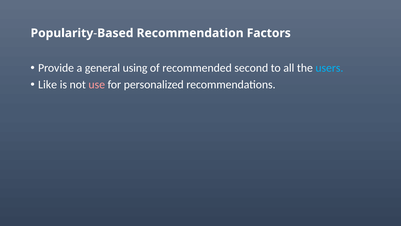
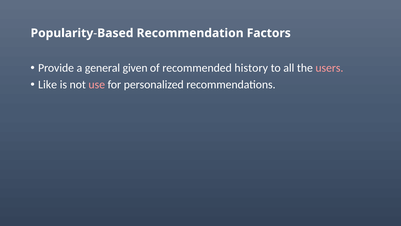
using: using -> given (135, 68)
second: second -> history (251, 68)
users colour: light blue -> pink (329, 68)
